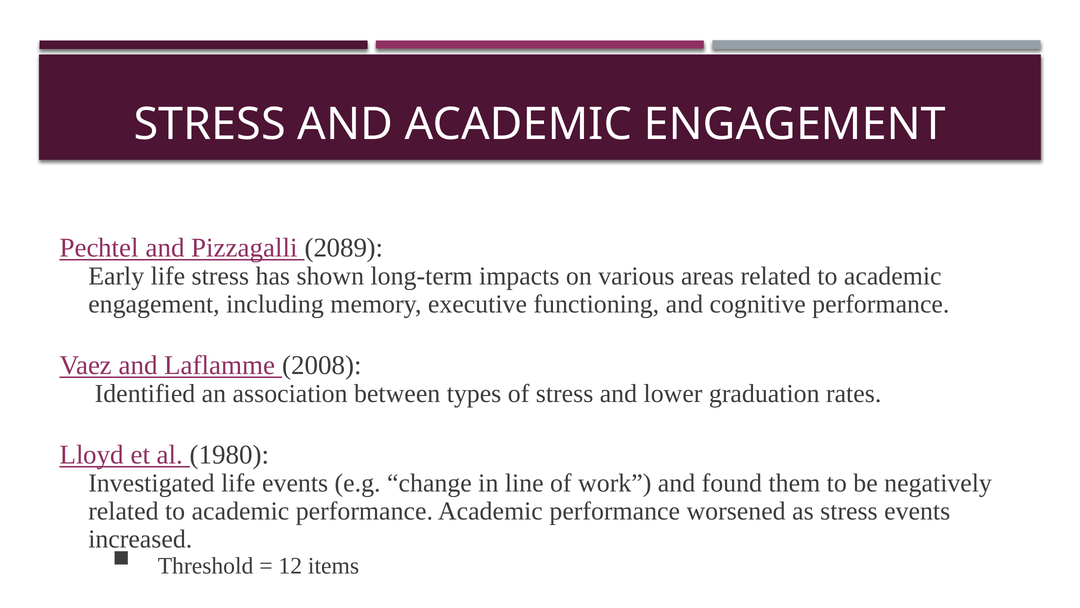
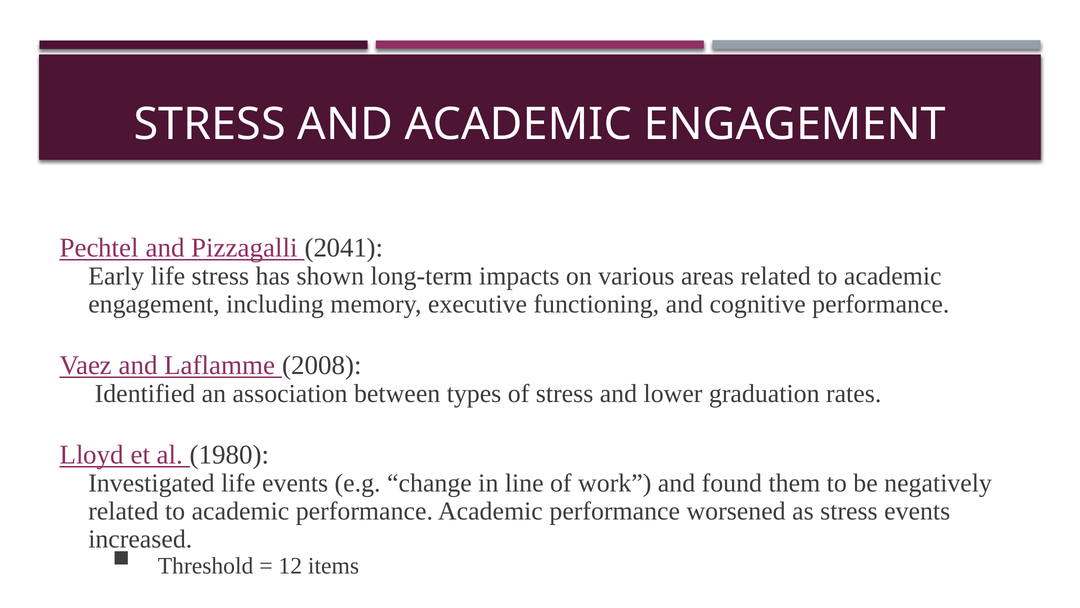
2089: 2089 -> 2041 (344, 248)
